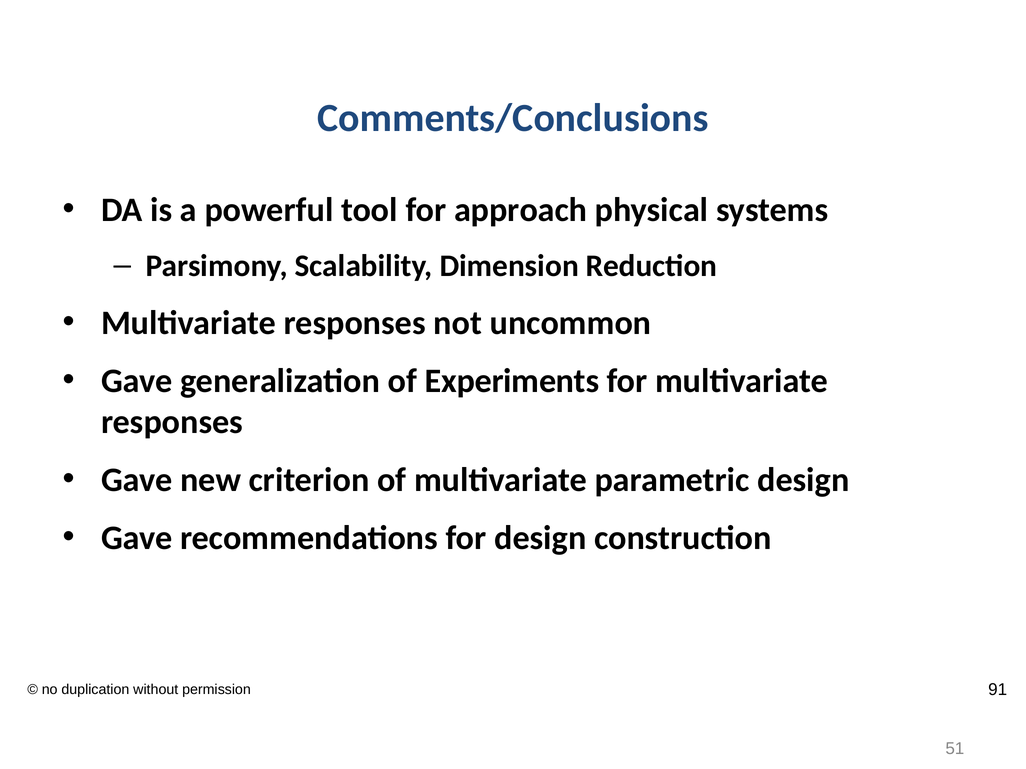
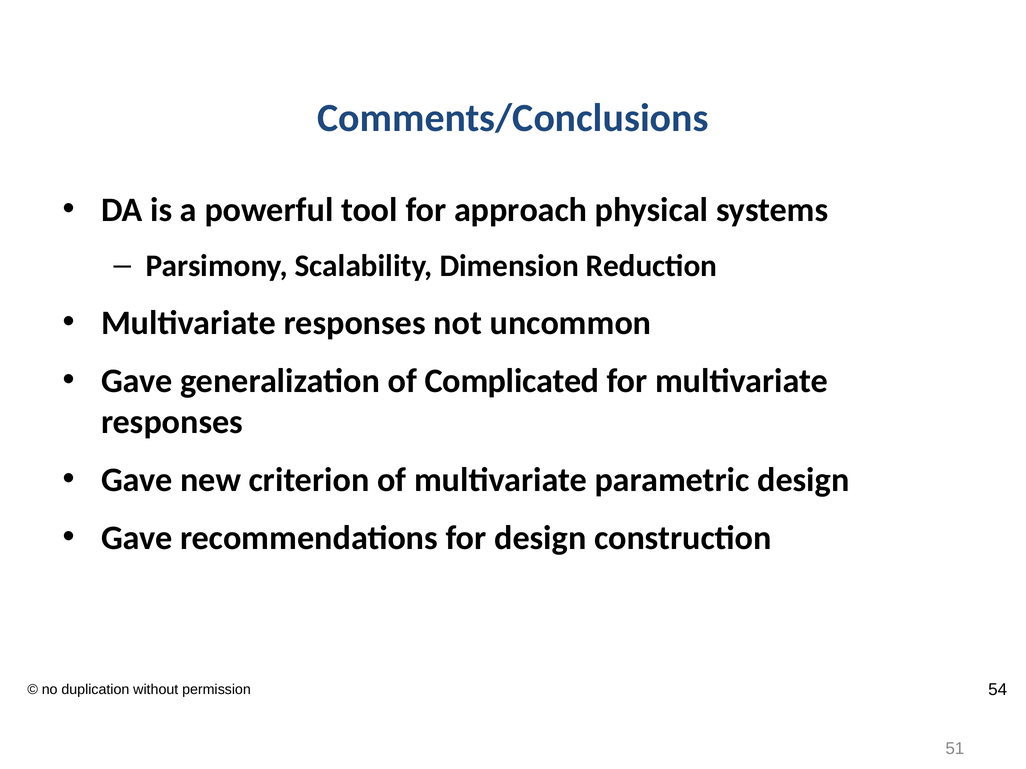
Experiments: Experiments -> Complicated (512, 381)
91: 91 -> 54 (998, 690)
